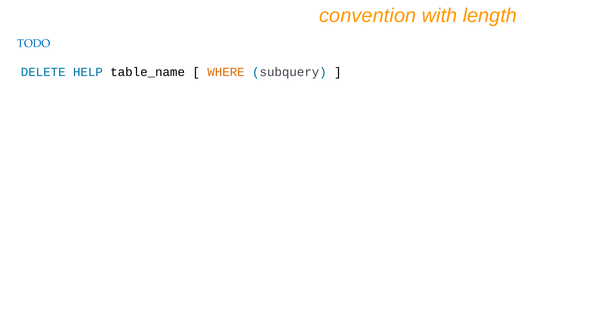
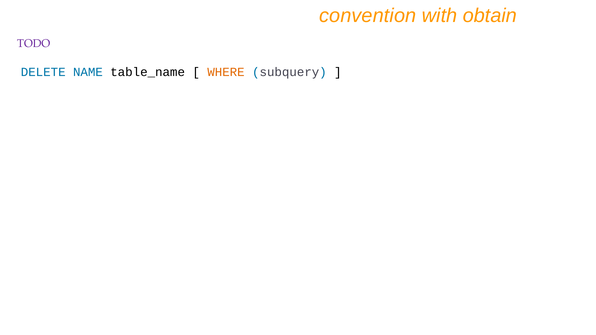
length: length -> obtain (490, 16)
TODO colour: blue -> purple (34, 44)
HELP: HELP -> NAME (88, 72)
